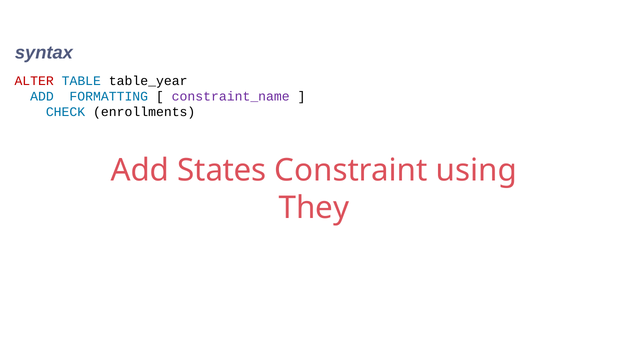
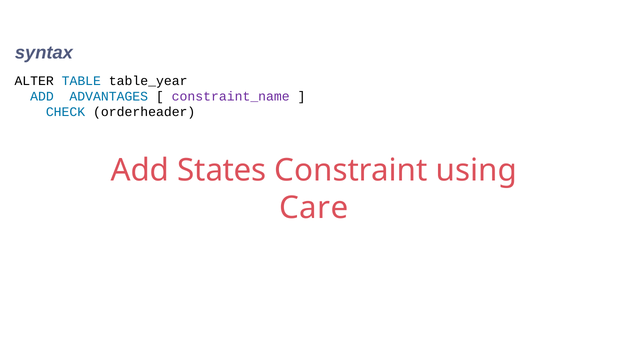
ALTER colour: red -> black (34, 81)
FORMATTING: FORMATTING -> ADVANTAGES (109, 97)
enrollments: enrollments -> orderheader (144, 112)
They: They -> Care (314, 208)
